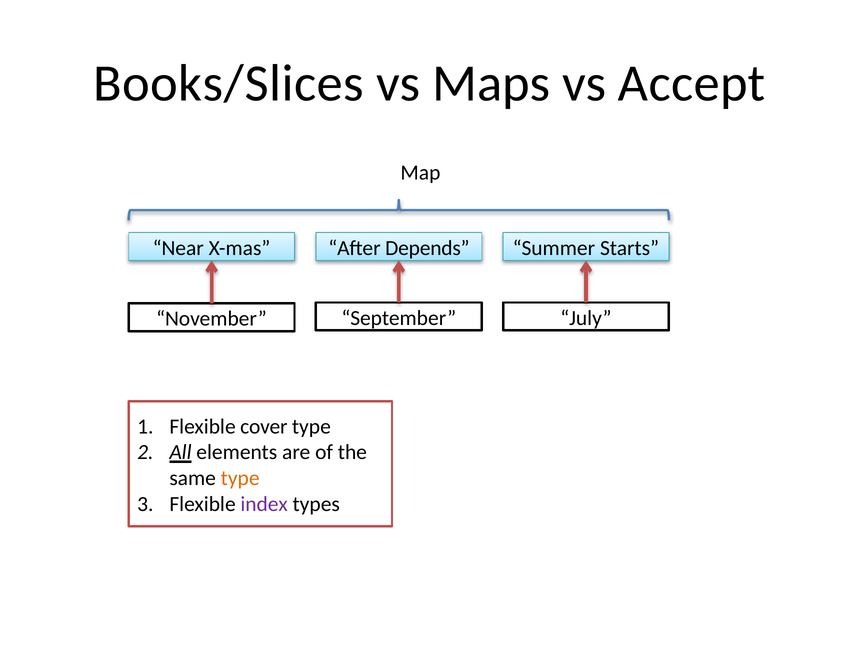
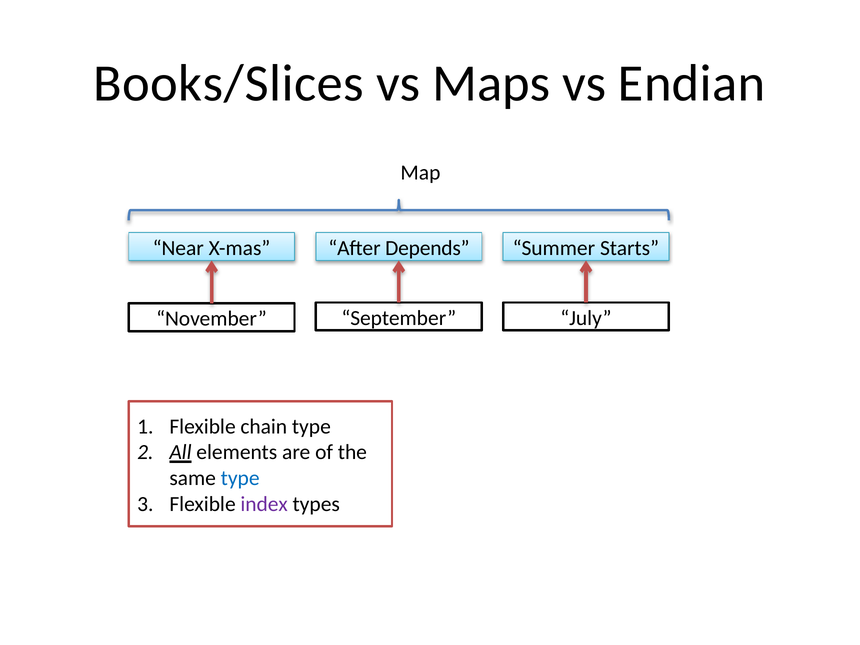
Accept: Accept -> Endian (692, 83)
cover: cover -> chain (264, 427)
type colour: orange -> blue (240, 478)
